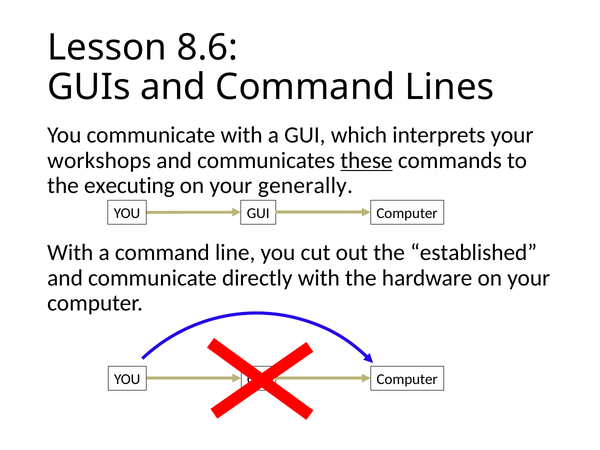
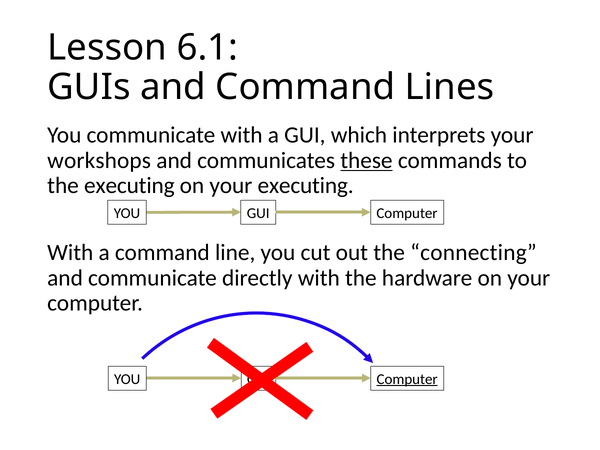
8.6: 8.6 -> 6.1 (207, 47)
your generally: generally -> executing (306, 186)
established: established -> connecting (473, 253)
Computer underline: none -> present (407, 379)
